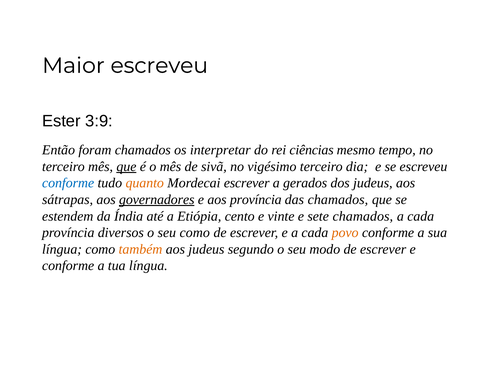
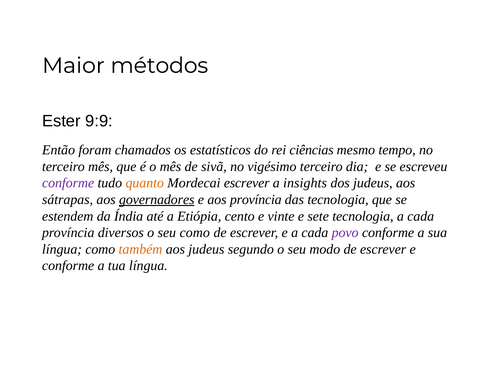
Maior escreveu: escreveu -> métodos (159, 66)
3:9: 3:9 -> 9:9 (99, 121)
interpretar: interpretar -> estatísticos (220, 150)
que underline: present -> none (126, 167)
conforme colour: blue -> purple (68, 183)
gerados: gerados -> insights (305, 183)
das chamados: chamados -> tecnologia (338, 200)
sete chamados: chamados -> tecnologia (363, 216)
povo colour: orange -> purple (345, 233)
